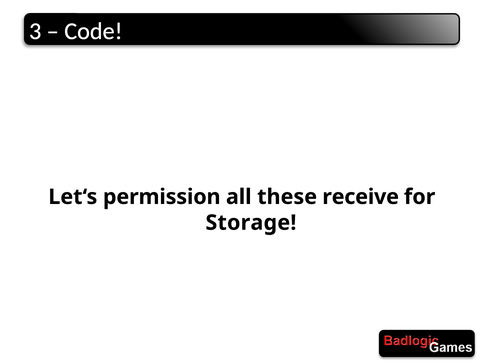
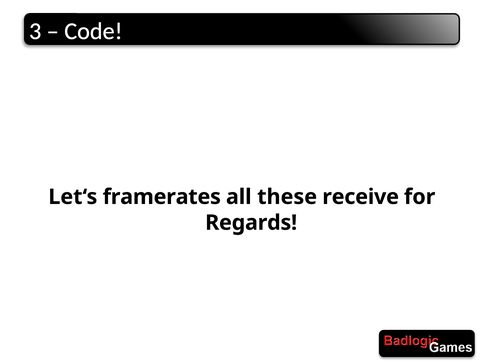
permission: permission -> framerates (162, 197)
Storage: Storage -> Regards (251, 223)
